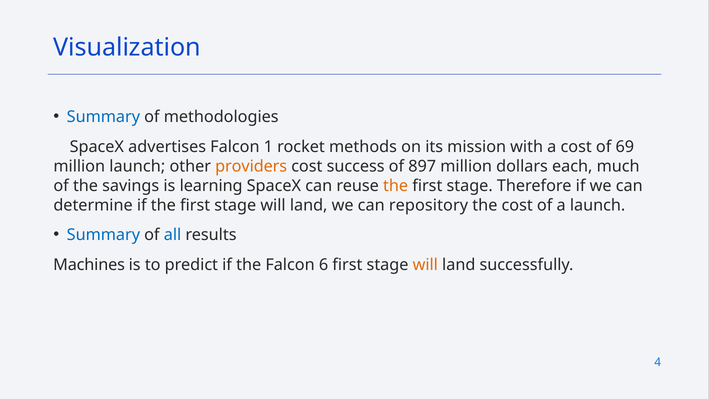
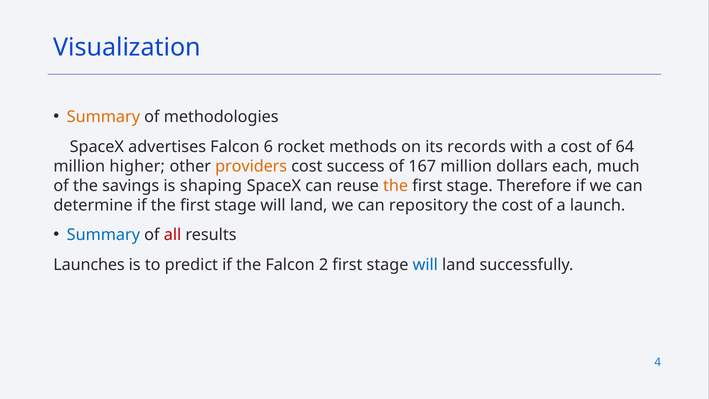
Summary colour: blue -> orange (103, 117)
1: 1 -> 6 (268, 147)
mission: mission -> records (477, 147)
69: 69 -> 64 (625, 147)
million launch: launch -> higher (137, 166)
897: 897 -> 167 (422, 166)
learning: learning -> shaping (211, 186)
all colour: blue -> red (173, 235)
Machines: Machines -> Launches (89, 265)
6: 6 -> 2 (324, 265)
will colour: orange -> blue (425, 265)
